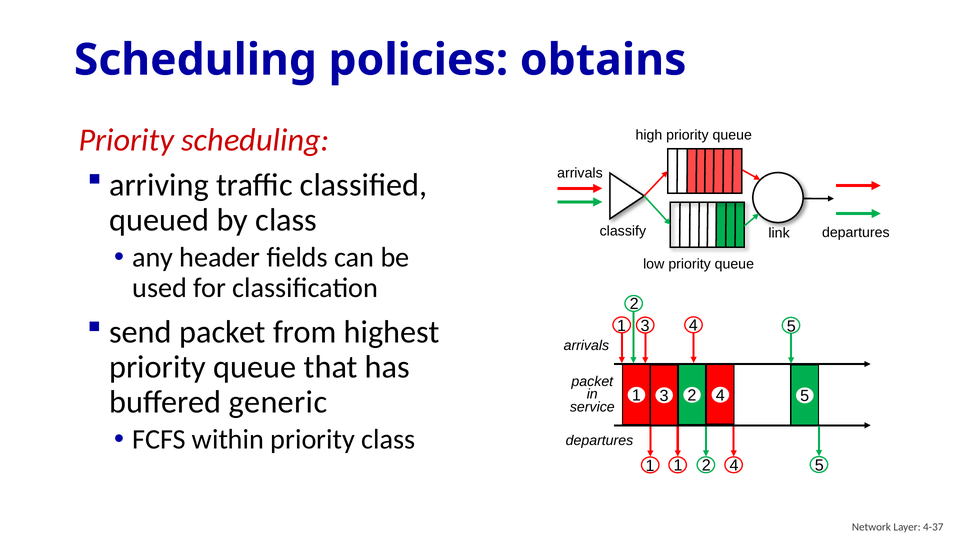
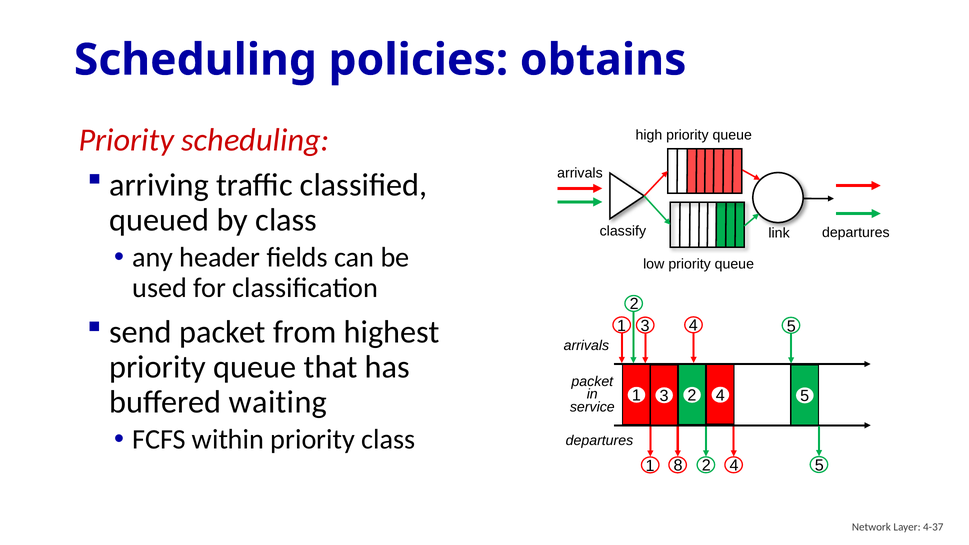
generic: generic -> waiting (278, 402)
1 1: 1 -> 8 (678, 466)
